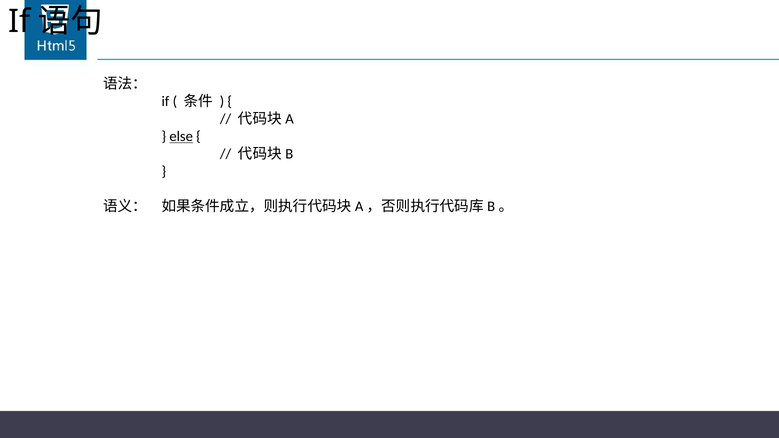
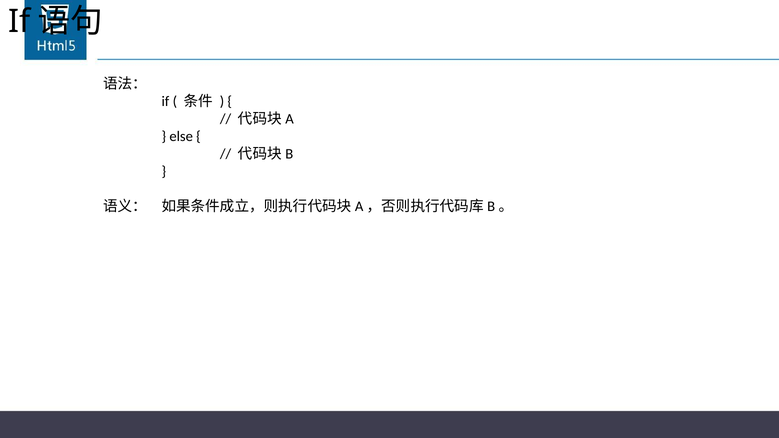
else underline: present -> none (181, 136)
